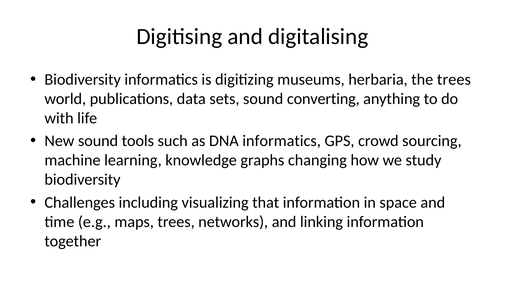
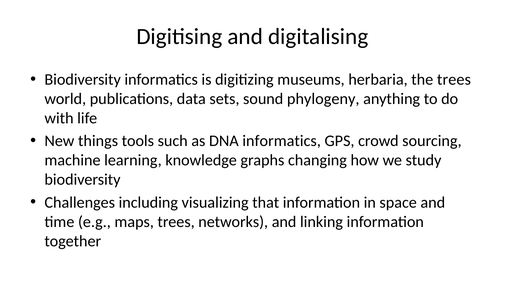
converting: converting -> phylogeny (323, 99)
New sound: sound -> things (98, 141)
